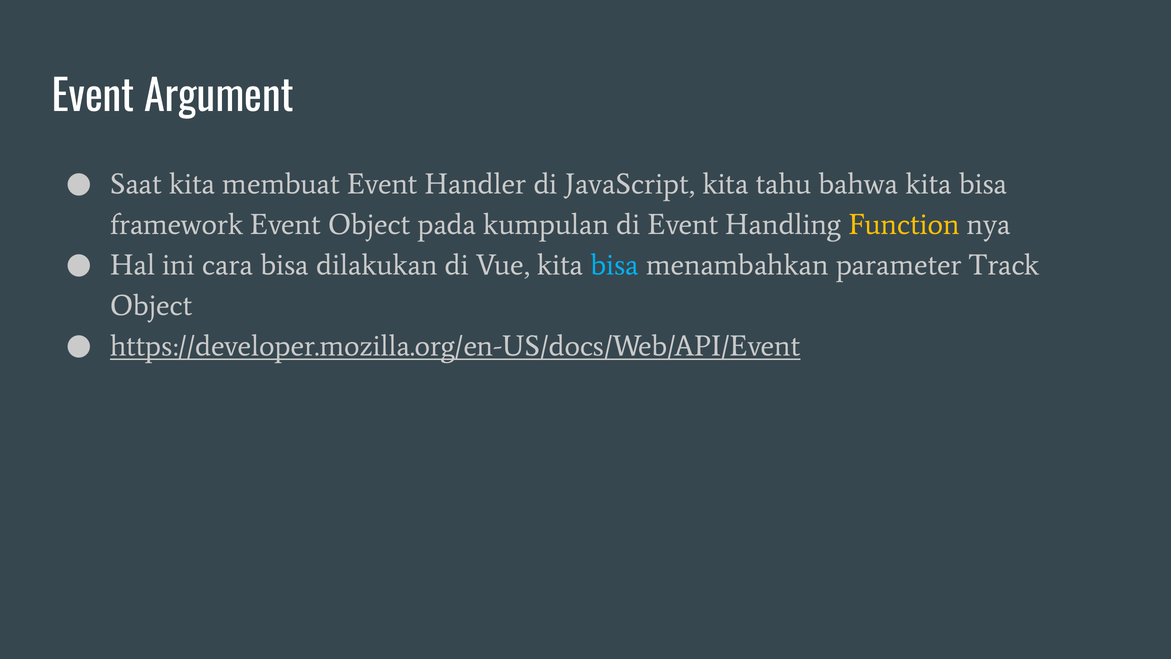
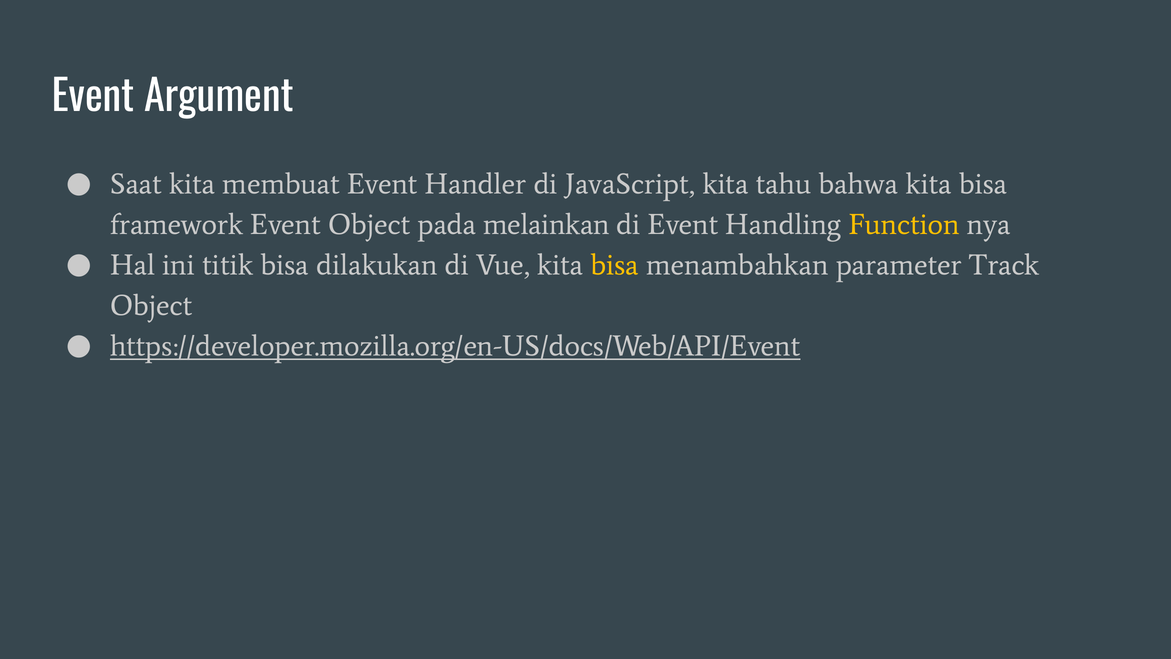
kumpulan: kumpulan -> melainkan (546, 225)
cara: cara -> titik (228, 265)
bisa colour: light blue -> yellow (615, 265)
